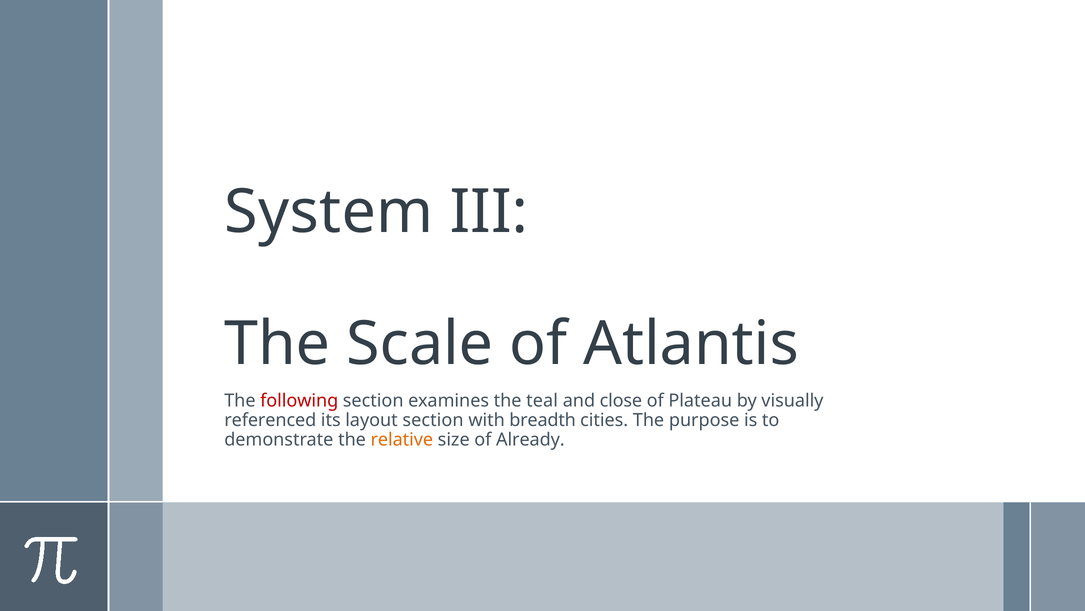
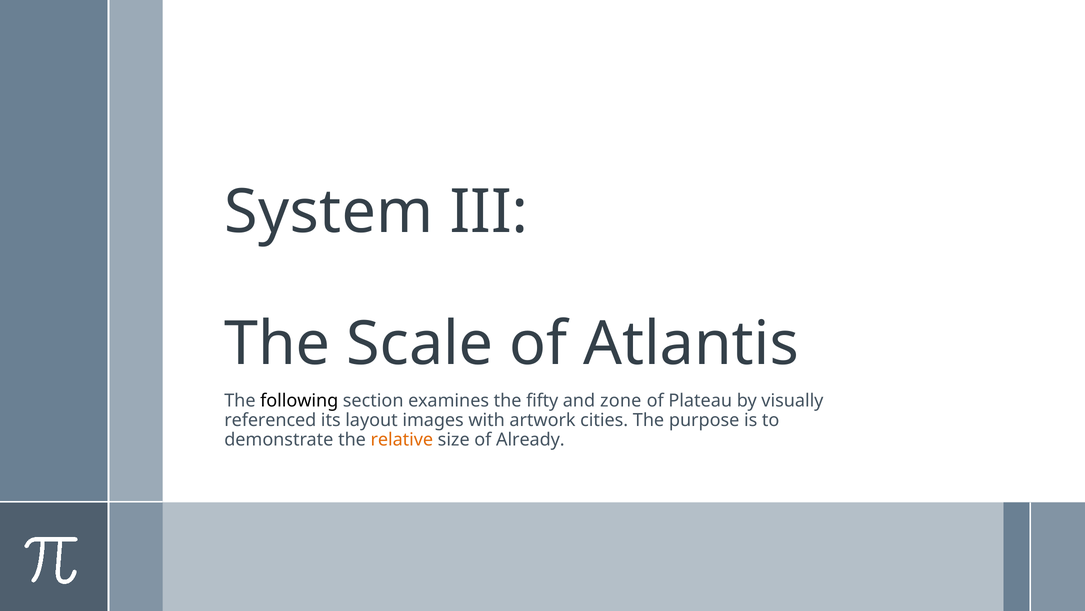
following colour: red -> black (299, 400)
teal: teal -> fifty (542, 400)
close: close -> zone (621, 400)
layout section: section -> images (433, 420)
breadth: breadth -> artwork (543, 420)
